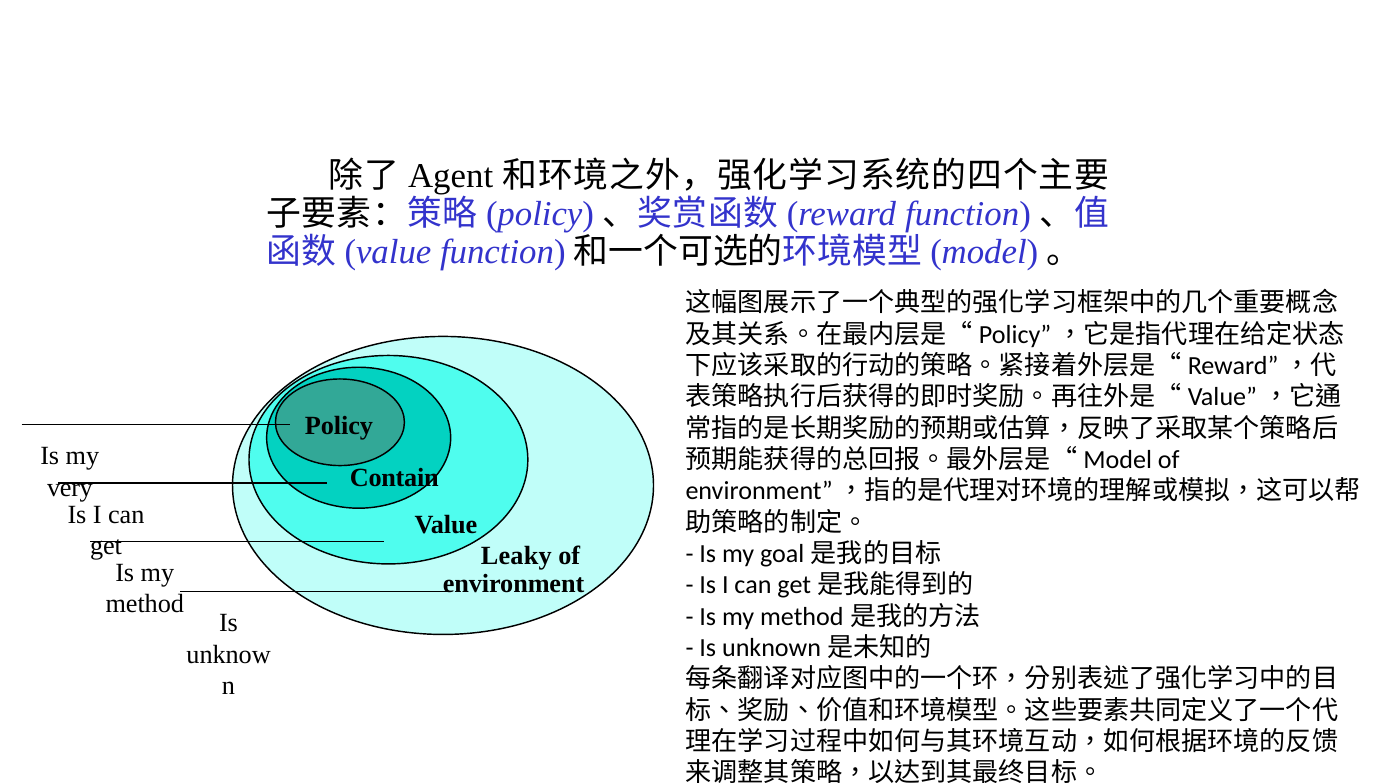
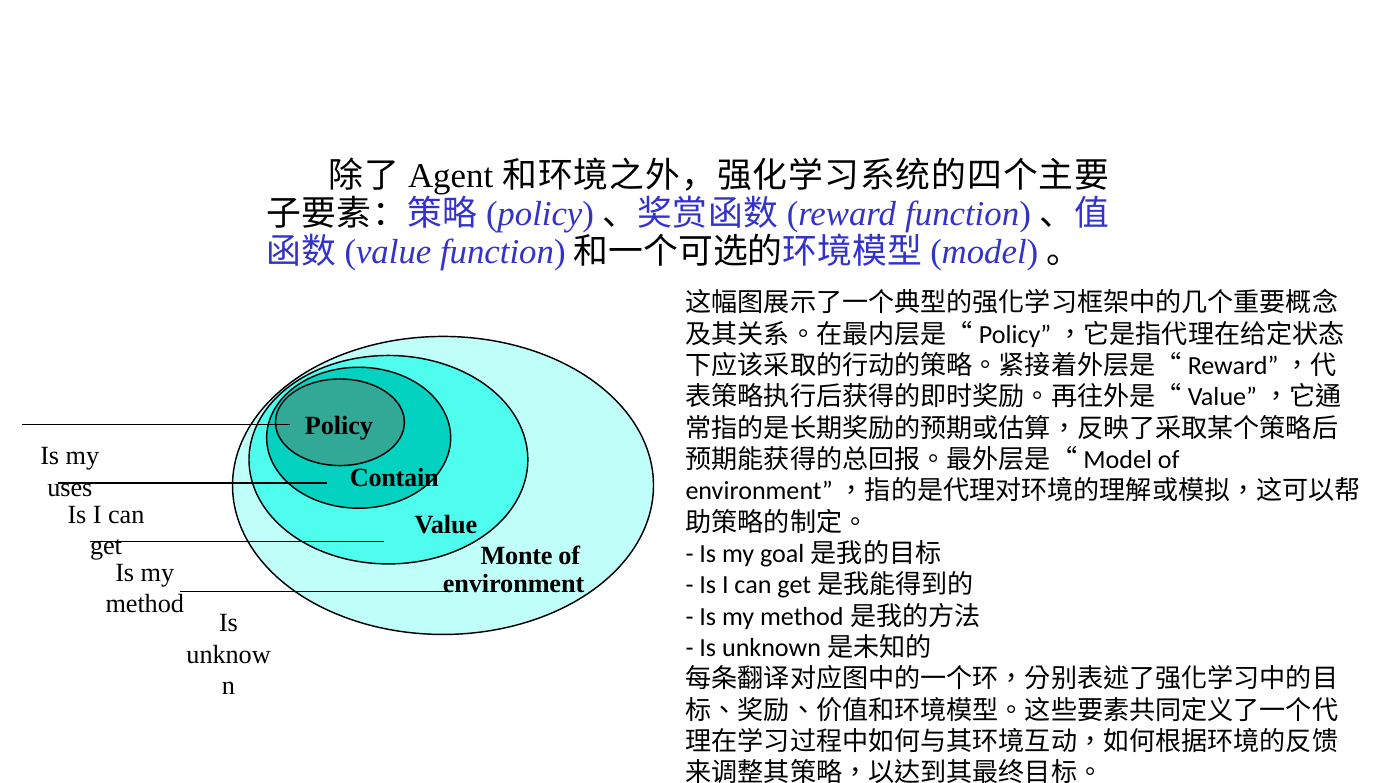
very: very -> uses (70, 487)
Leaky: Leaky -> Monte (517, 555)
